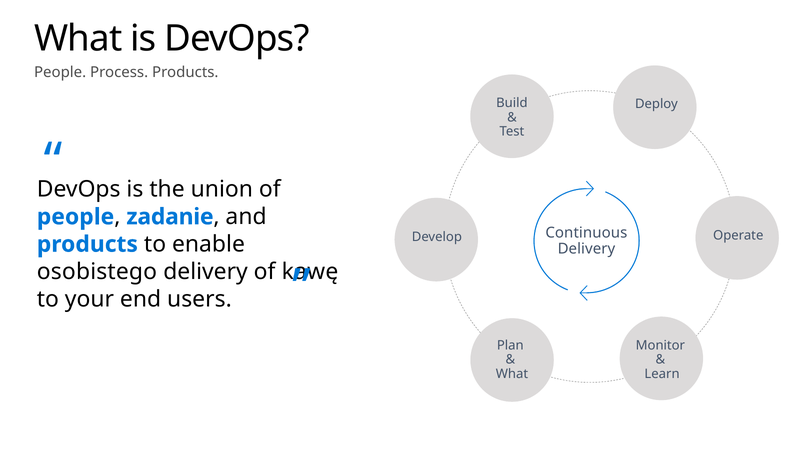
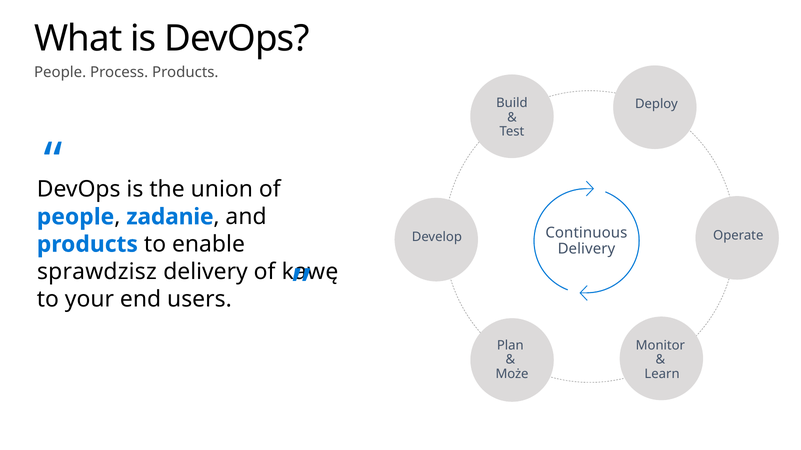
osobistego: osobistego -> sprawdzisz (97, 272)
What: What -> Może (512, 374)
